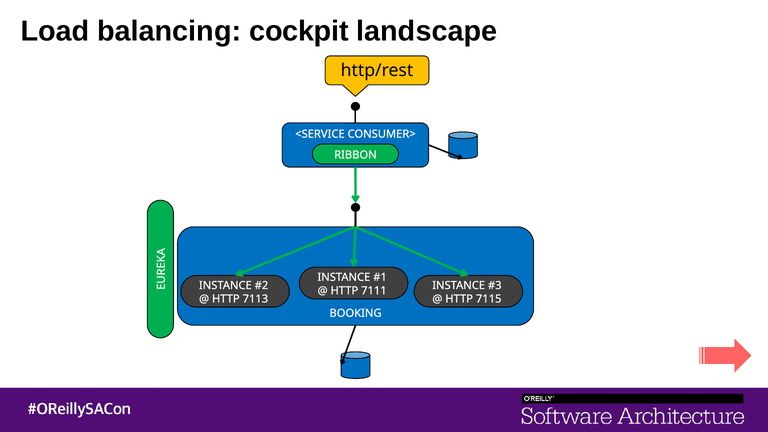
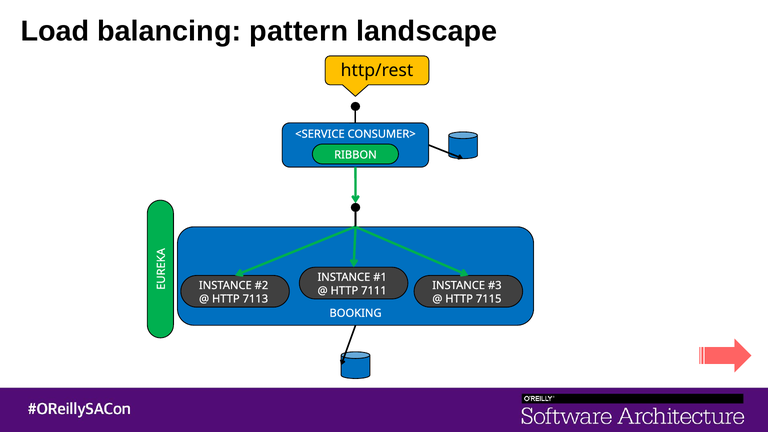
cockpit: cockpit -> pattern (299, 31)
